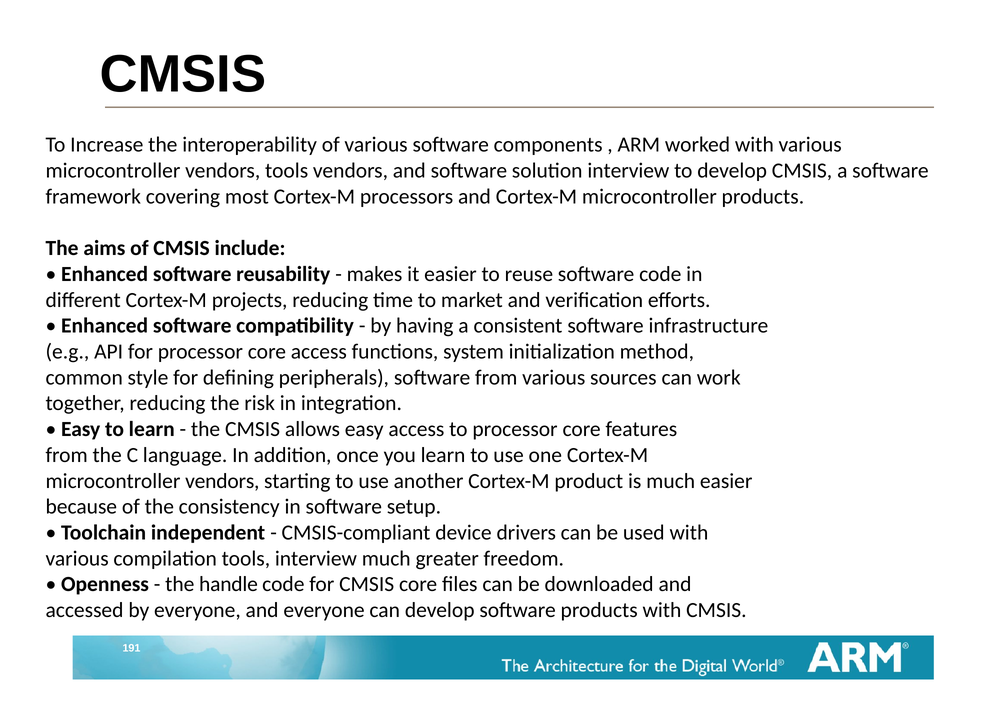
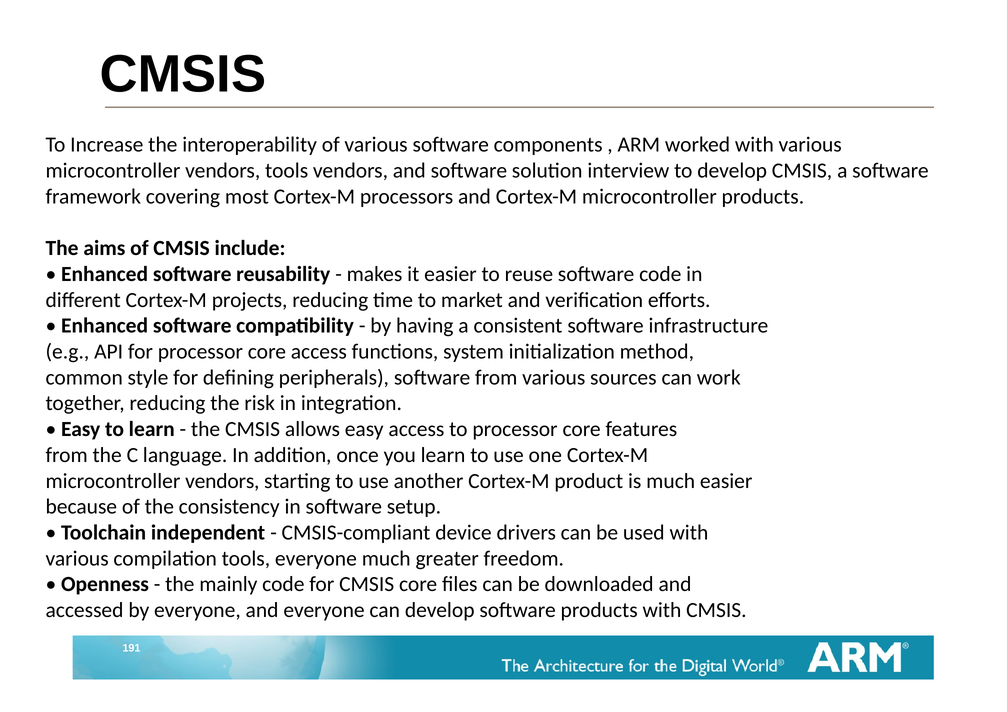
tools interview: interview -> everyone (316, 558)
handle: handle -> mainly (228, 584)
